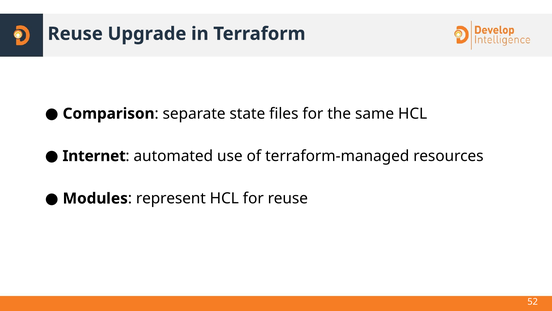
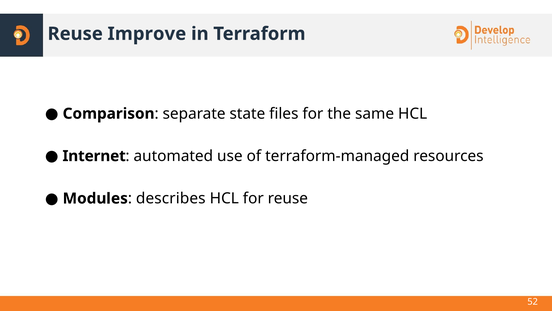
Upgrade: Upgrade -> Improve (147, 34)
represent: represent -> describes (171, 198)
